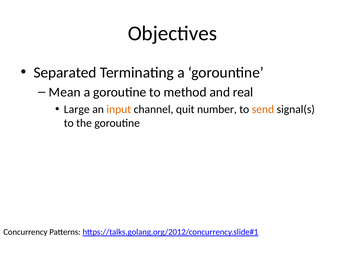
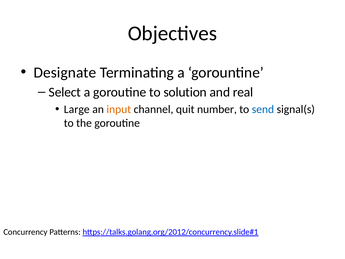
Separated: Separated -> Designate (65, 72)
Mean: Mean -> Select (65, 92)
method: method -> solution (185, 92)
send colour: orange -> blue (263, 109)
